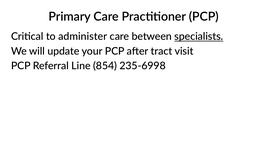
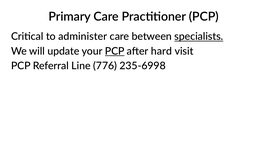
PCP underline: none -> present (115, 51)
tract: tract -> hard (161, 51)
854: 854 -> 776 (105, 66)
